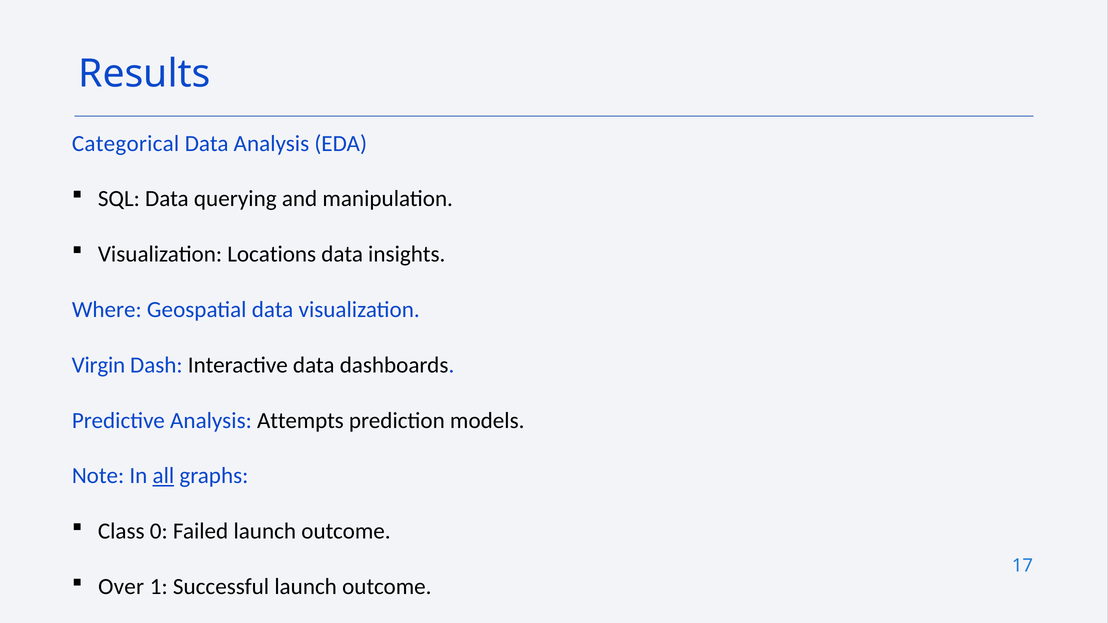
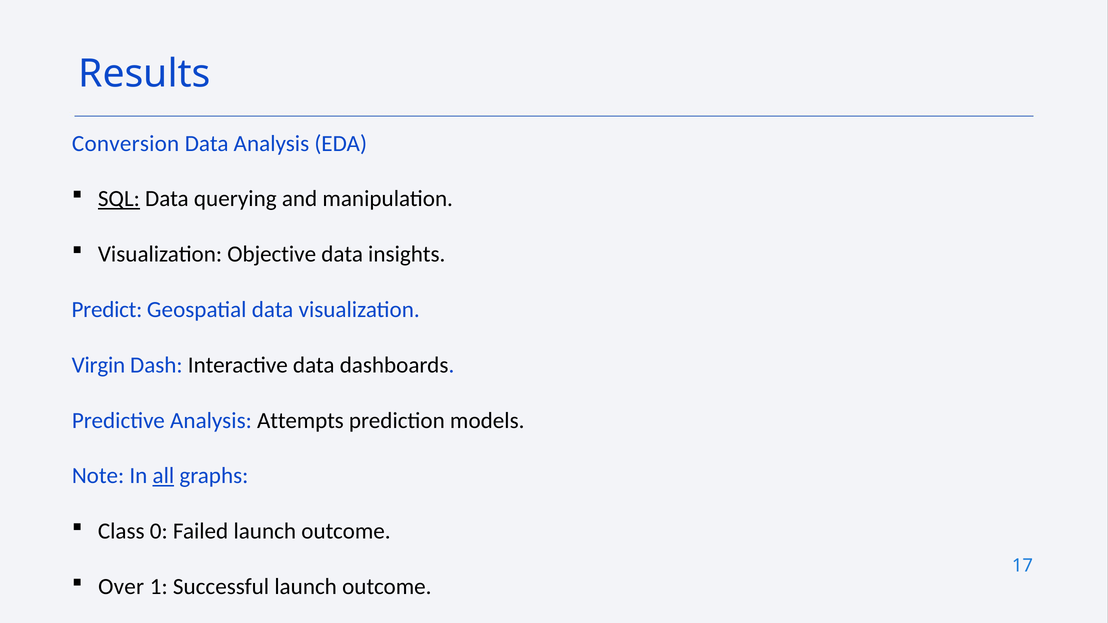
Categorical: Categorical -> Conversion (126, 143)
SQL underline: none -> present (119, 199)
Locations: Locations -> Objective (272, 254)
Where: Where -> Predict (107, 310)
